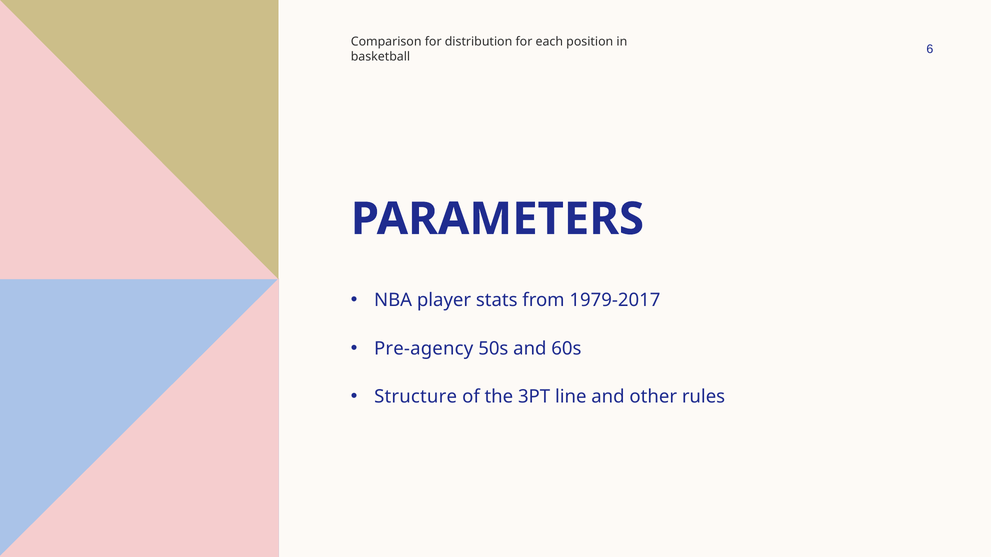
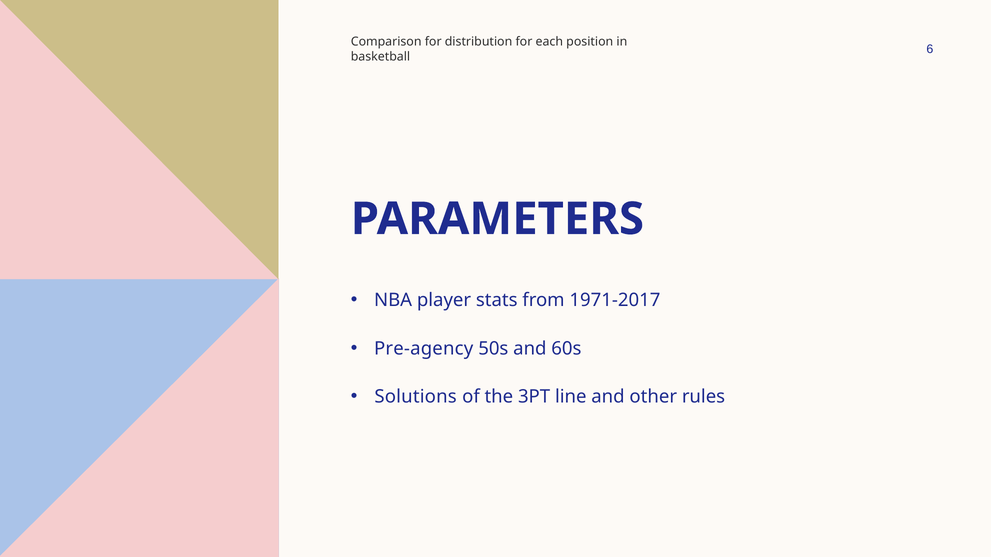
1979-2017: 1979-2017 -> 1971-2017 (615, 300)
Structure: Structure -> Solutions (416, 397)
